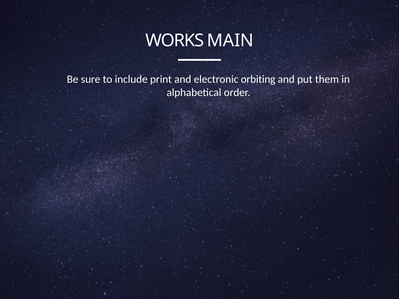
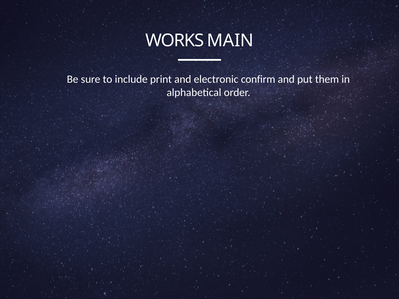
orbiting: orbiting -> confirm (258, 79)
